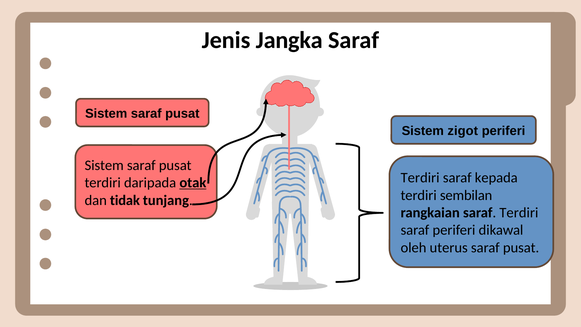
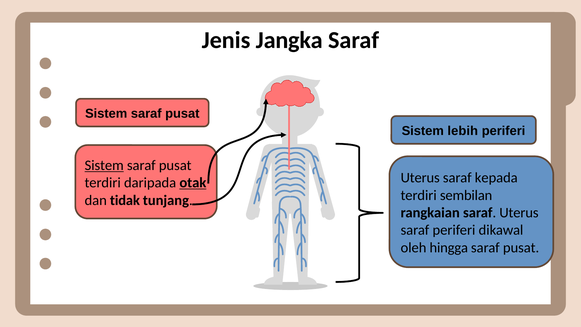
zigot: zigot -> lebih (463, 131)
Sistem underline: none -> present (104, 165)
Terdiri: Terdiri -> Uterus (420, 178)
saraf Terdiri: Terdiri -> Uterus (519, 213)
uterus: uterus -> hingga (449, 247)
